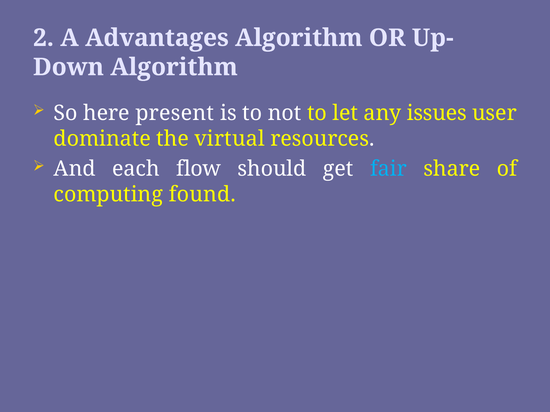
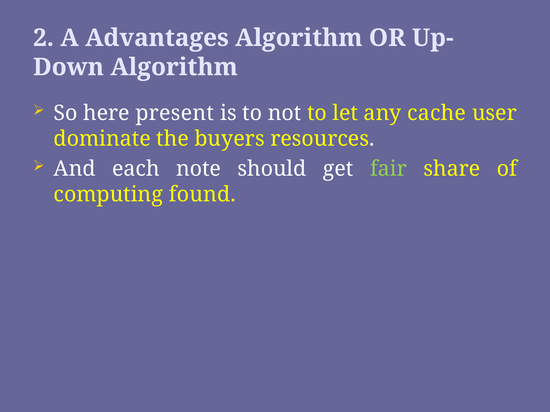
issues: issues -> cache (436, 113)
virtual: virtual -> buyers (230, 139)
flow: flow -> note (199, 169)
fair colour: light blue -> light green (389, 169)
